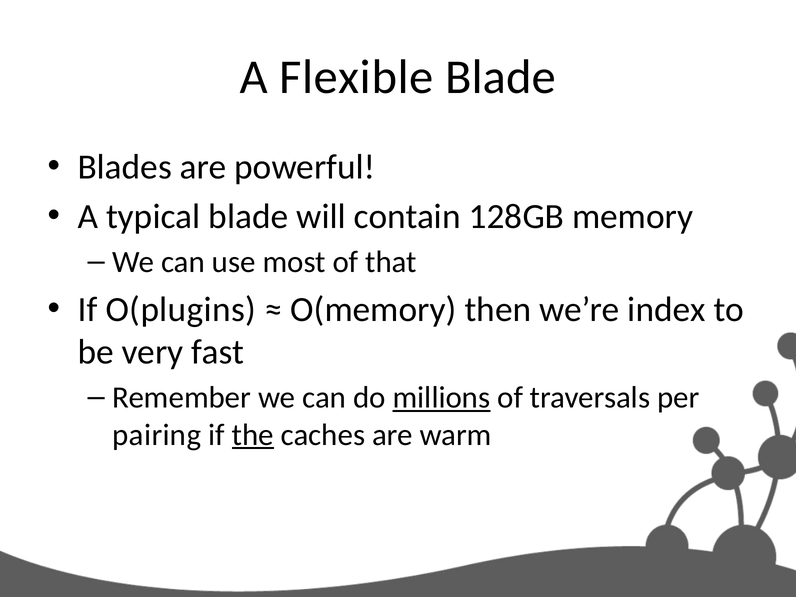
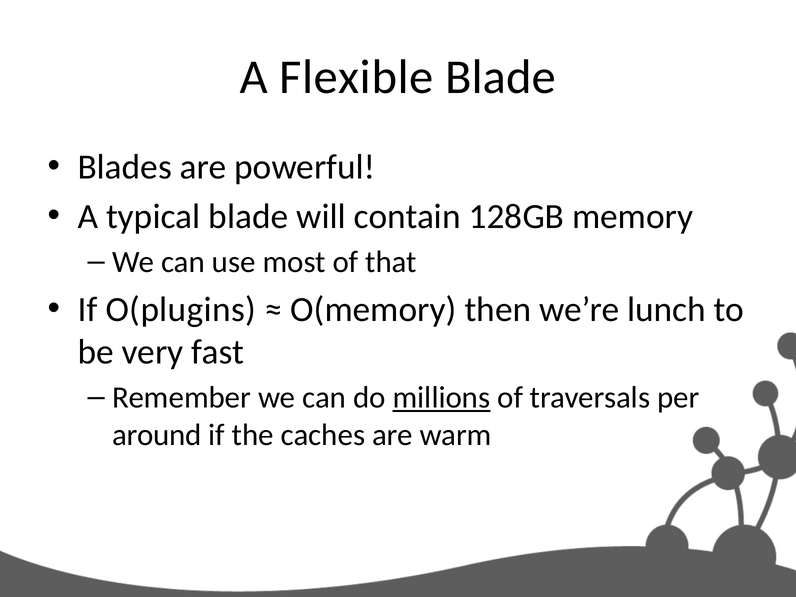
index: index -> lunch (667, 309)
pairing: pairing -> around (157, 435)
the underline: present -> none (253, 435)
